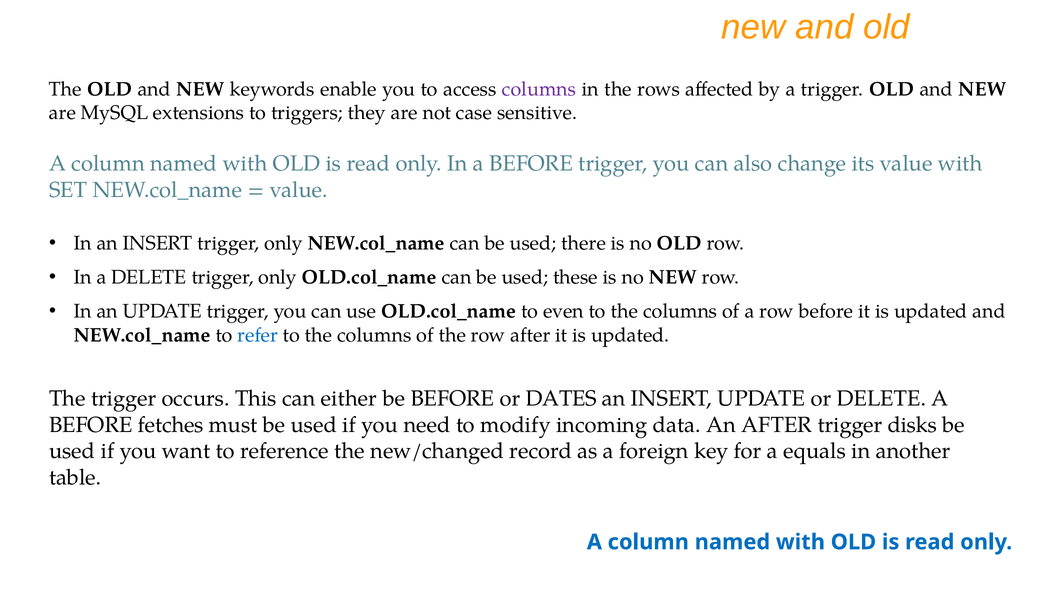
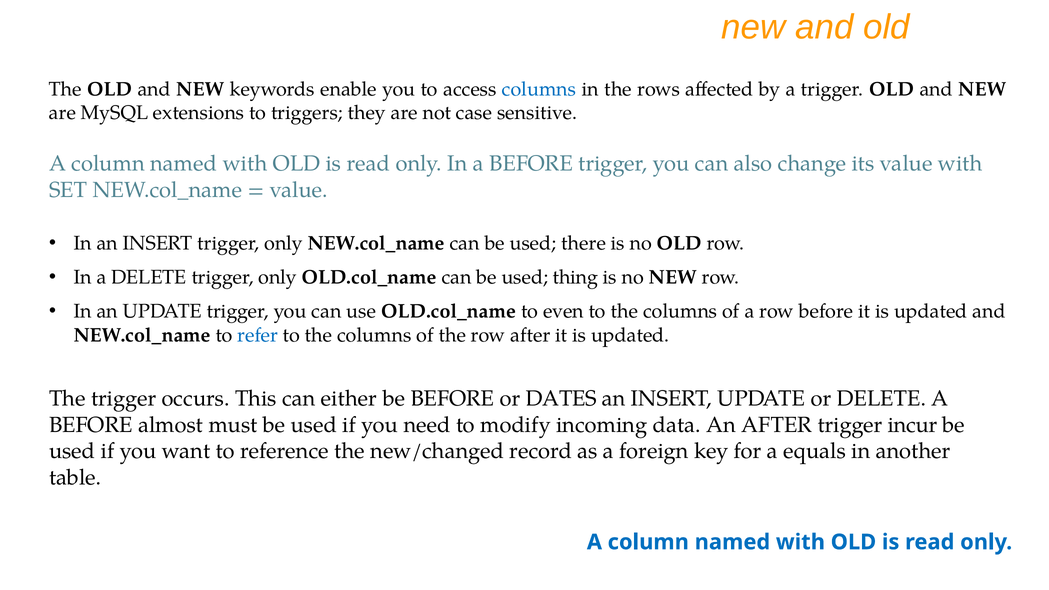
columns colour: purple -> blue (539, 89)
these: these -> thing (576, 277)
fetches: fetches -> almost (171, 425)
disks: disks -> incur (912, 425)
